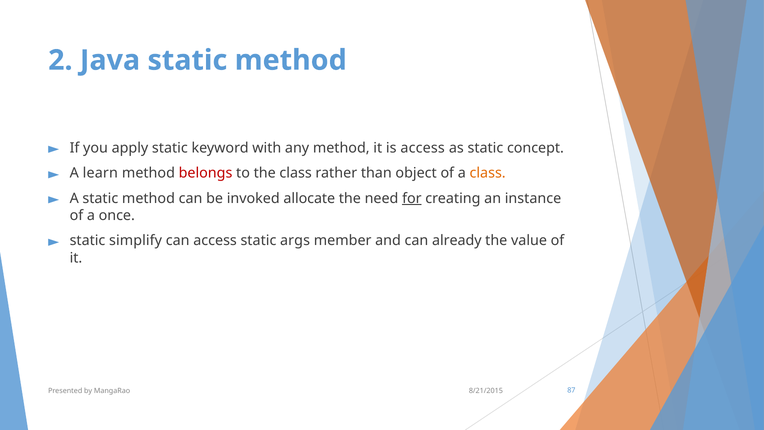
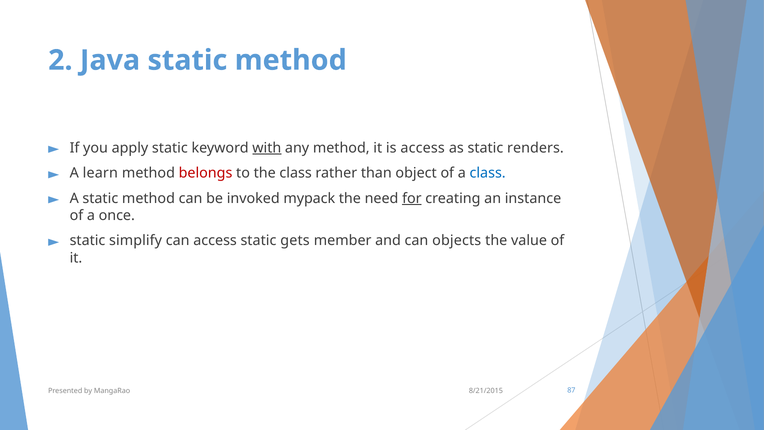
with underline: none -> present (267, 148)
concept: concept -> renders (535, 148)
class colour: orange -> blue (488, 173)
allocate: allocate -> mypack (309, 198)
args: args -> gets (295, 241)
already: already -> objects (457, 241)
